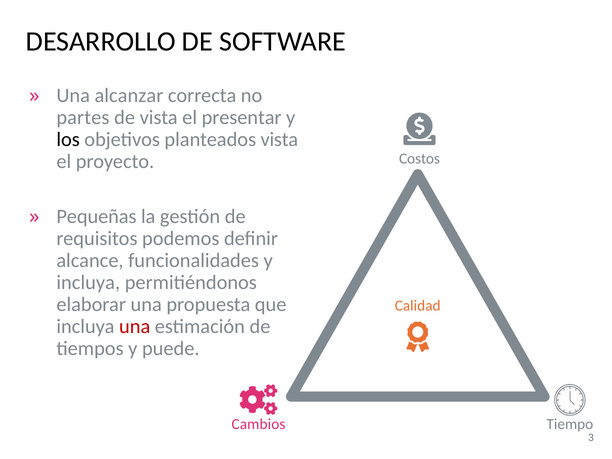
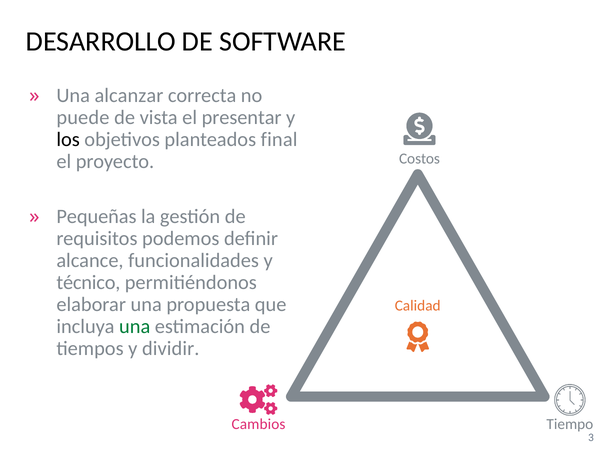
partes: partes -> puede (83, 118)
planteados vista: vista -> final (279, 140)
incluya: incluya -> técnico (88, 283)
una colour: red -> green (135, 327)
puede: puede -> dividir (171, 349)
